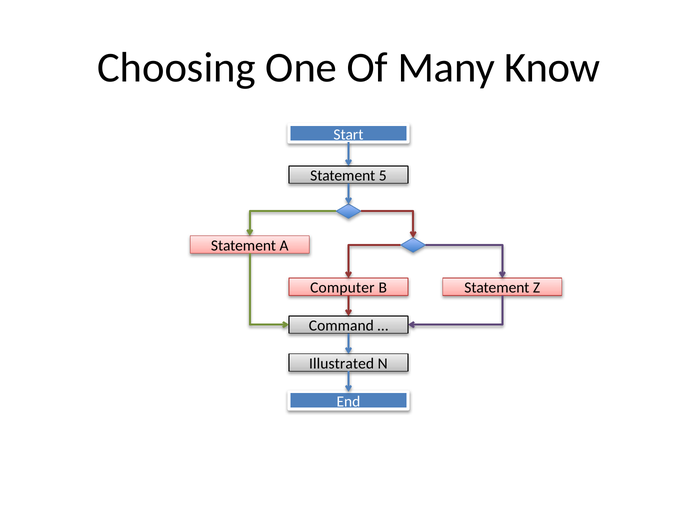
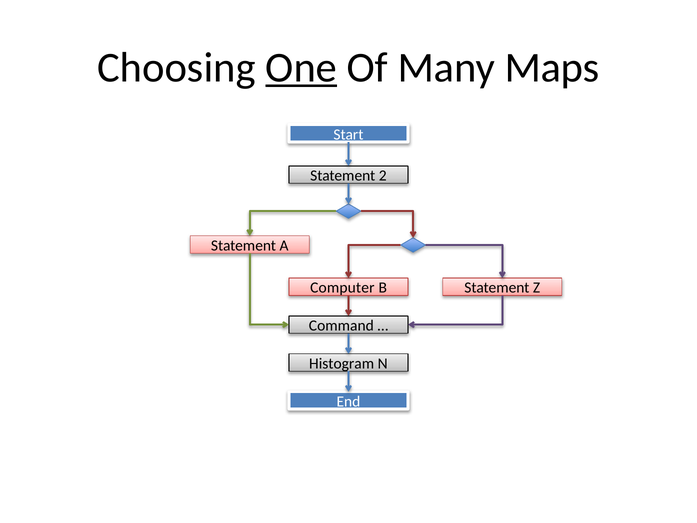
One underline: none -> present (301, 67)
Know: Know -> Maps (552, 67)
5: 5 -> 2 (383, 176)
Illustrated: Illustrated -> Histogram (342, 363)
